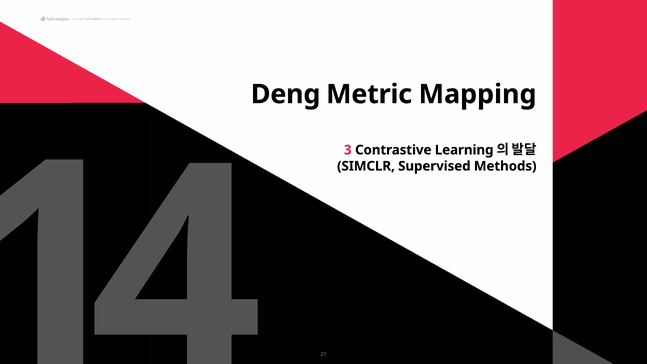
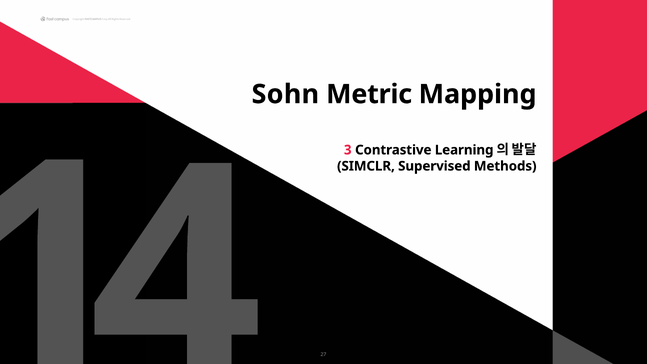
Deng: Deng -> Sohn (285, 94)
